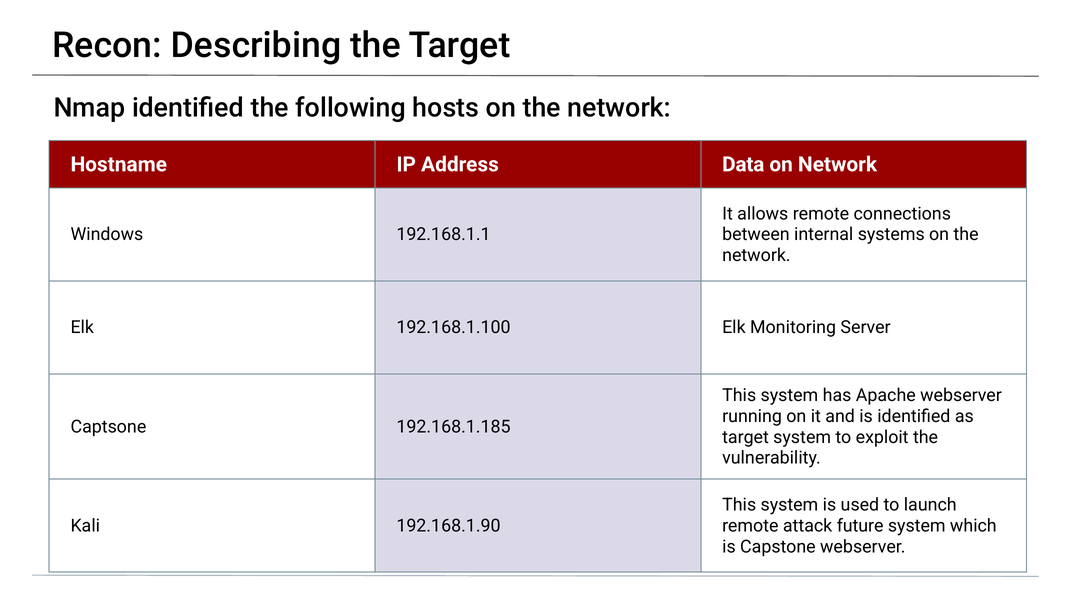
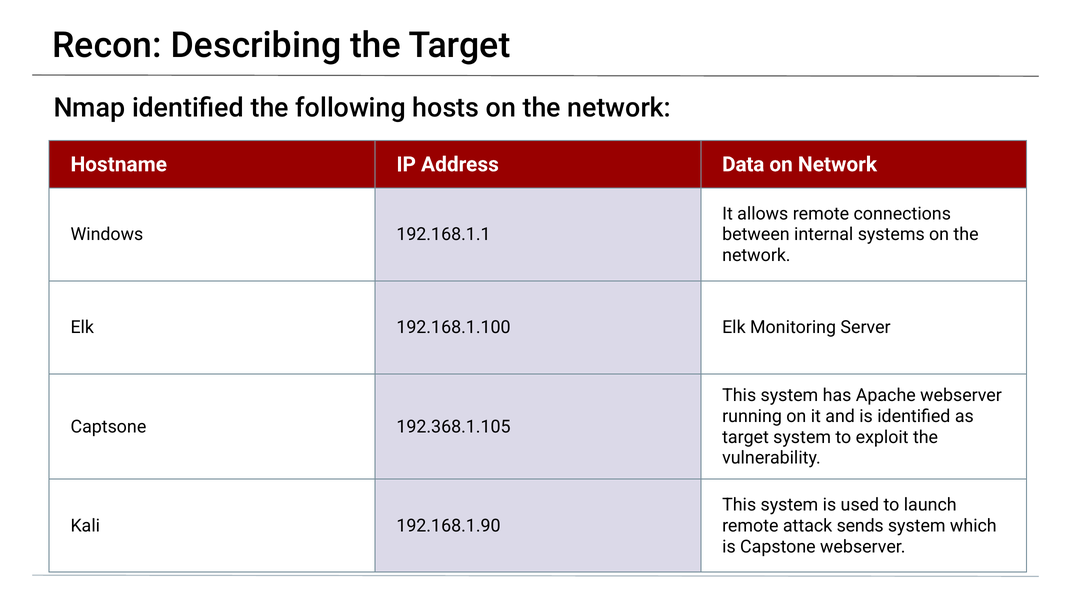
192.168.1.185: 192.168.1.185 -> 192.368.1.105 (453, 426)
future: future -> sends (860, 525)
